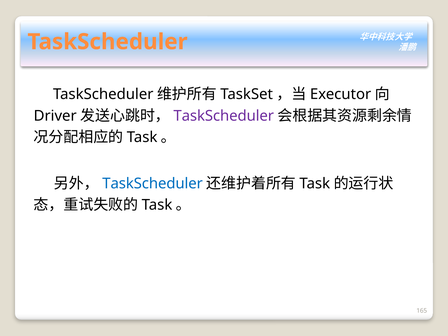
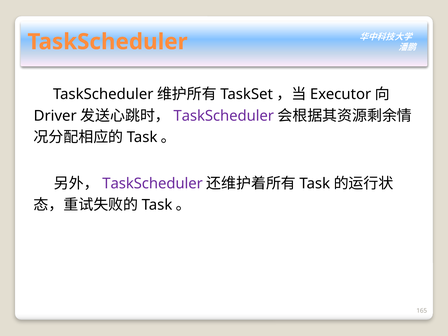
TaskScheduler colour: blue -> purple (153, 183)
